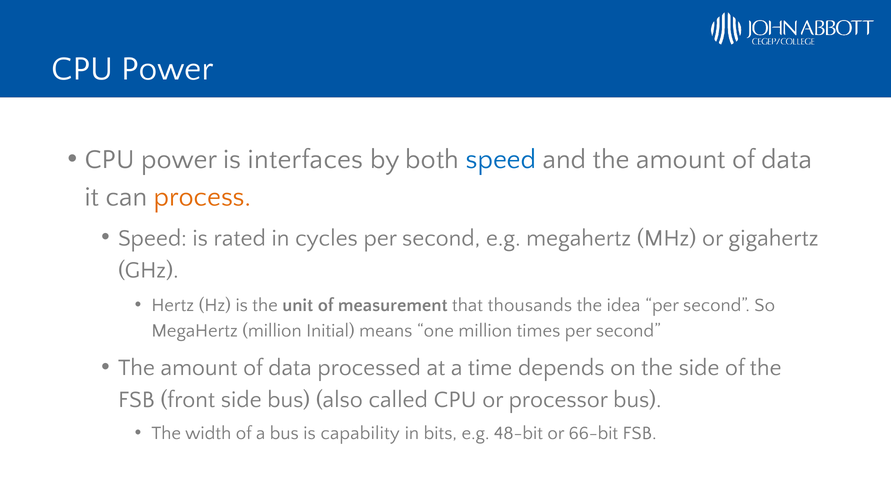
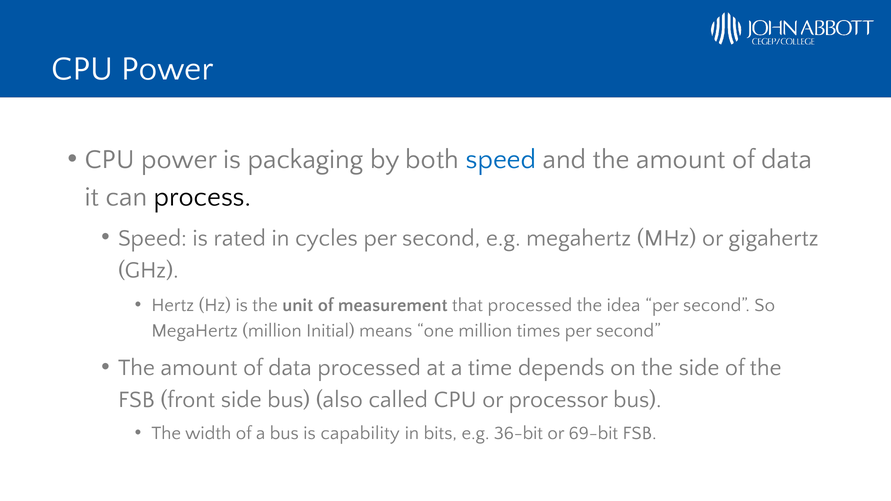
interfaces: interfaces -> packaging (306, 160)
process colour: orange -> black (202, 197)
that thousands: thousands -> processed (530, 305)
48-bit: 48-bit -> 36-bit (518, 433)
66-bit: 66-bit -> 69-bit (593, 433)
